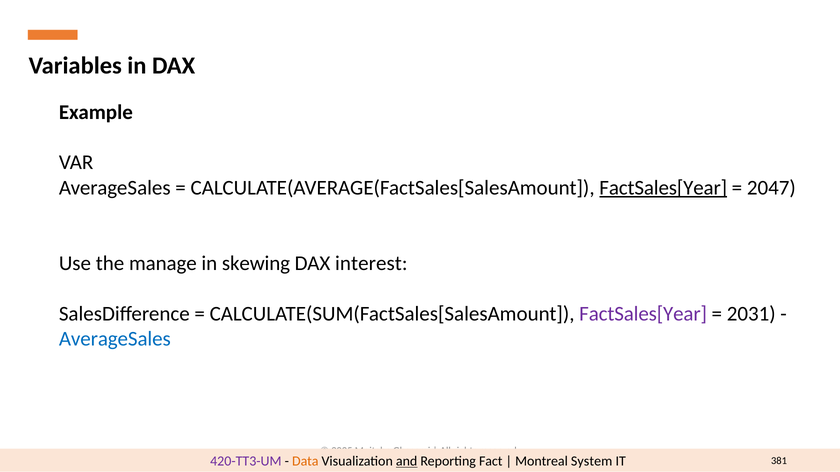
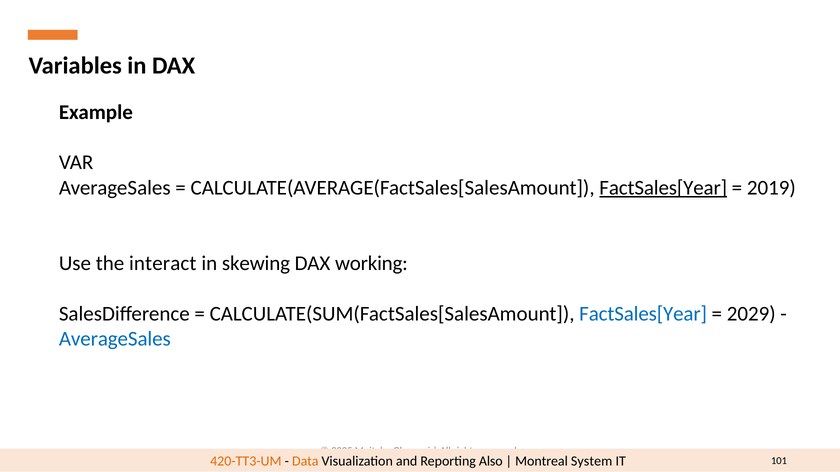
2047: 2047 -> 2019 (771, 188)
manage: manage -> interact (163, 264)
interest: interest -> working (371, 264)
FactSales[Year colour: purple -> blue (643, 314)
2031: 2031 -> 2029 (751, 314)
420-TT3-UM colour: purple -> orange (246, 462)
and underline: present -> none (407, 462)
Fact: Fact -> Also (491, 462)
381: 381 -> 101 (779, 461)
